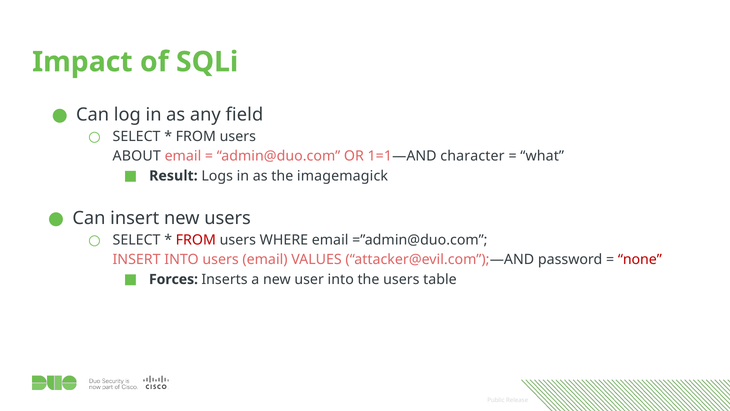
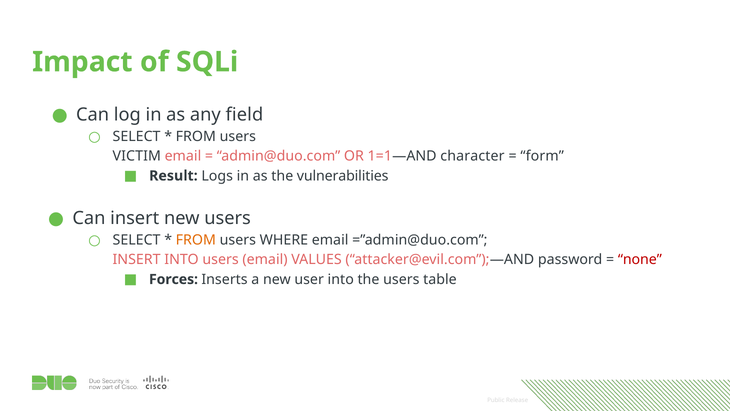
ABOUT: ABOUT -> VICTIM (137, 156)
what: what -> form (542, 156)
imagemagick: imagemagick -> vulnerabilities (343, 176)
FROM colour: red -> orange (196, 240)
